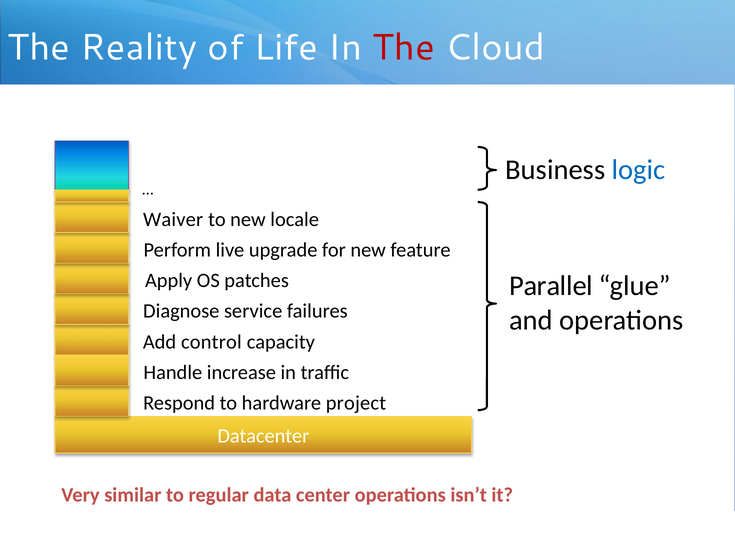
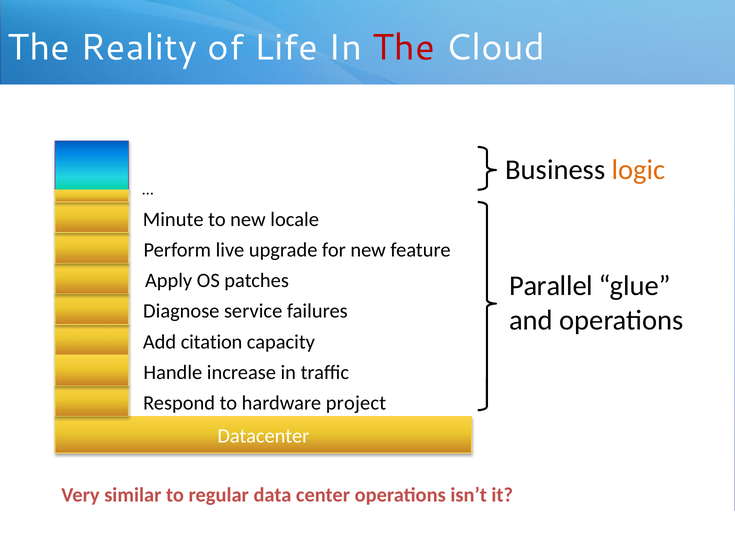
logic colour: blue -> orange (638, 170)
Waiver: Waiver -> Minute (173, 219)
control: control -> citation (212, 342)
